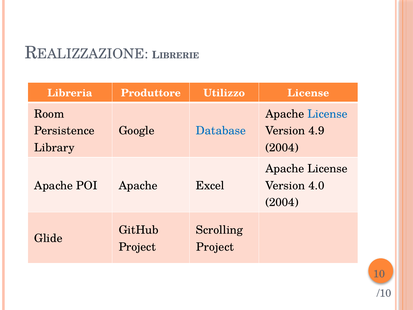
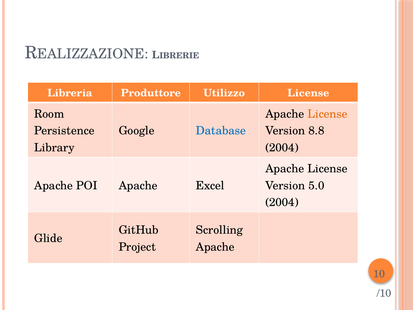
License colour: blue -> orange (328, 114)
4.9: 4.9 -> 8.8 (316, 131)
4.0: 4.0 -> 5.0 (316, 185)
Project: Project -> Apache (215, 247)
